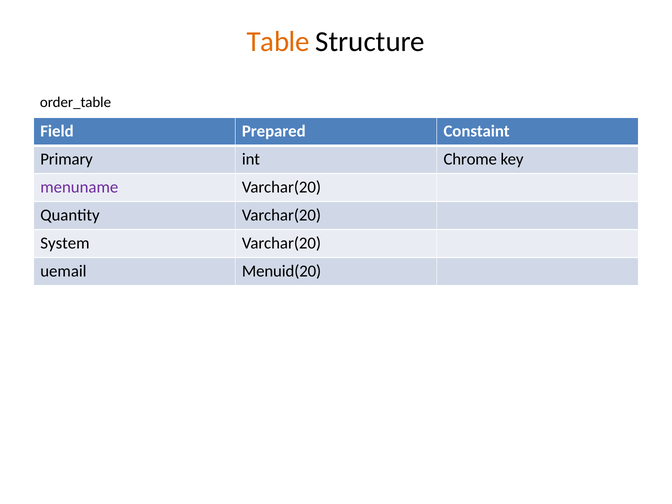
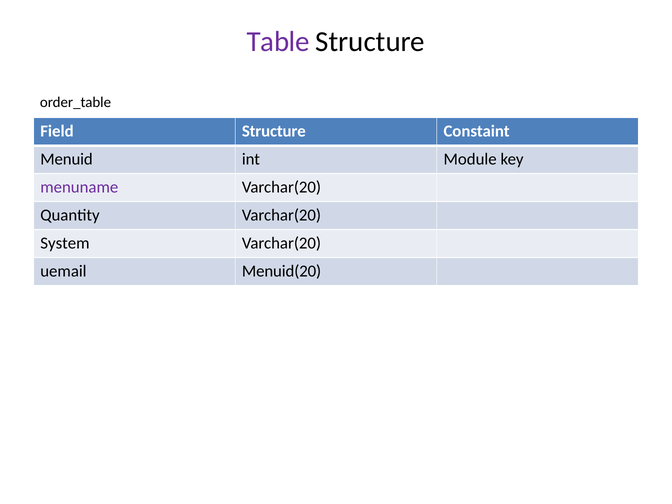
Table colour: orange -> purple (278, 42)
Field Prepared: Prepared -> Structure (274, 131)
Primary: Primary -> Menuid (67, 159)
Chrome: Chrome -> Module (470, 159)
